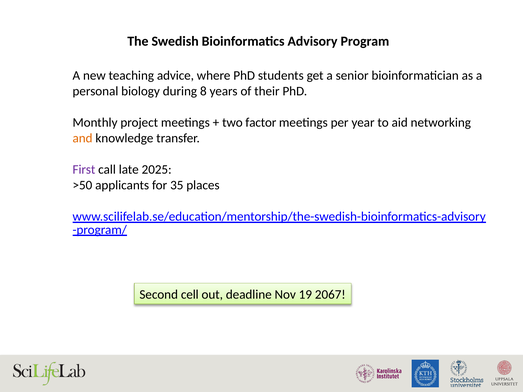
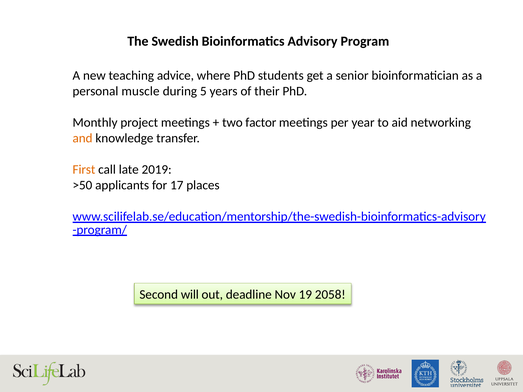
biology: biology -> muscle (140, 91)
8: 8 -> 5 (203, 91)
First colour: purple -> orange (84, 170)
2025: 2025 -> 2019 (157, 170)
35: 35 -> 17 (177, 185)
cell: cell -> will (190, 295)
2067: 2067 -> 2058 (330, 295)
